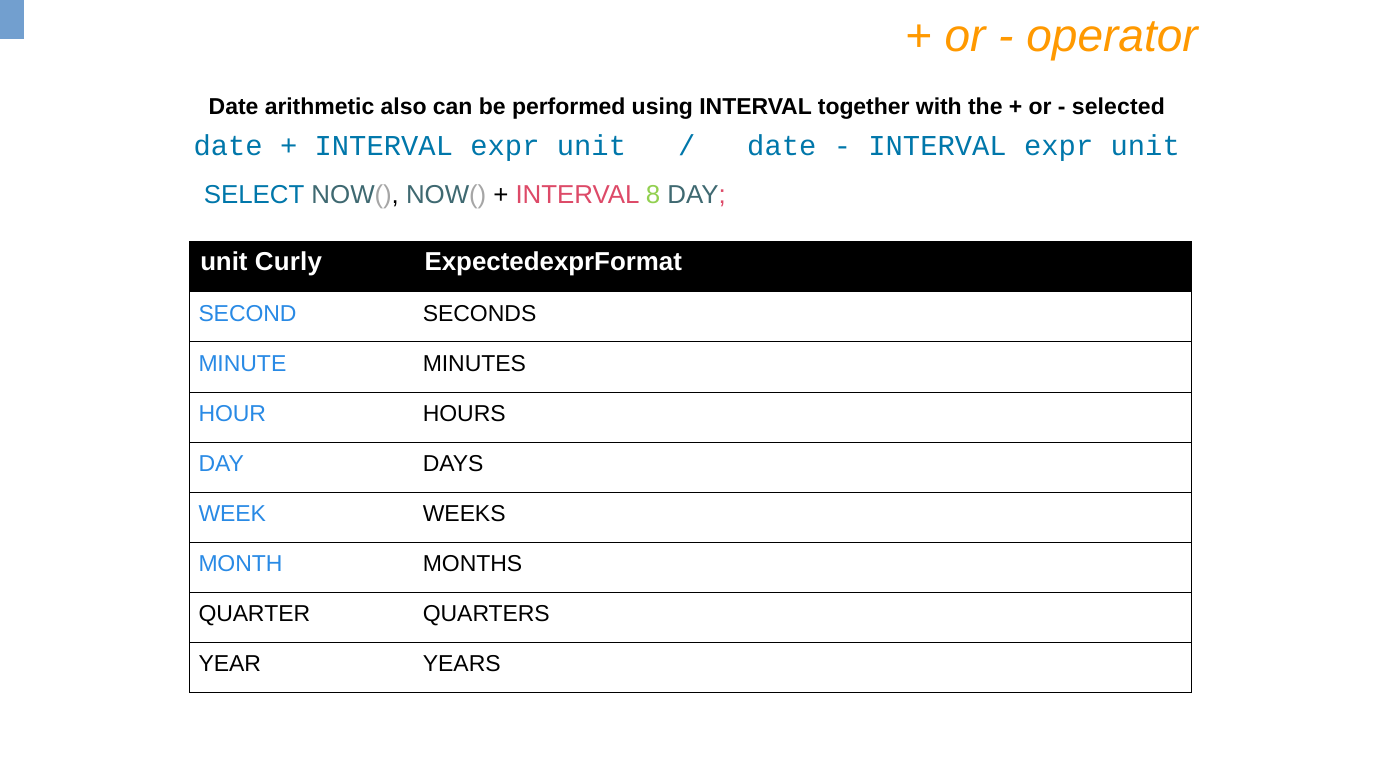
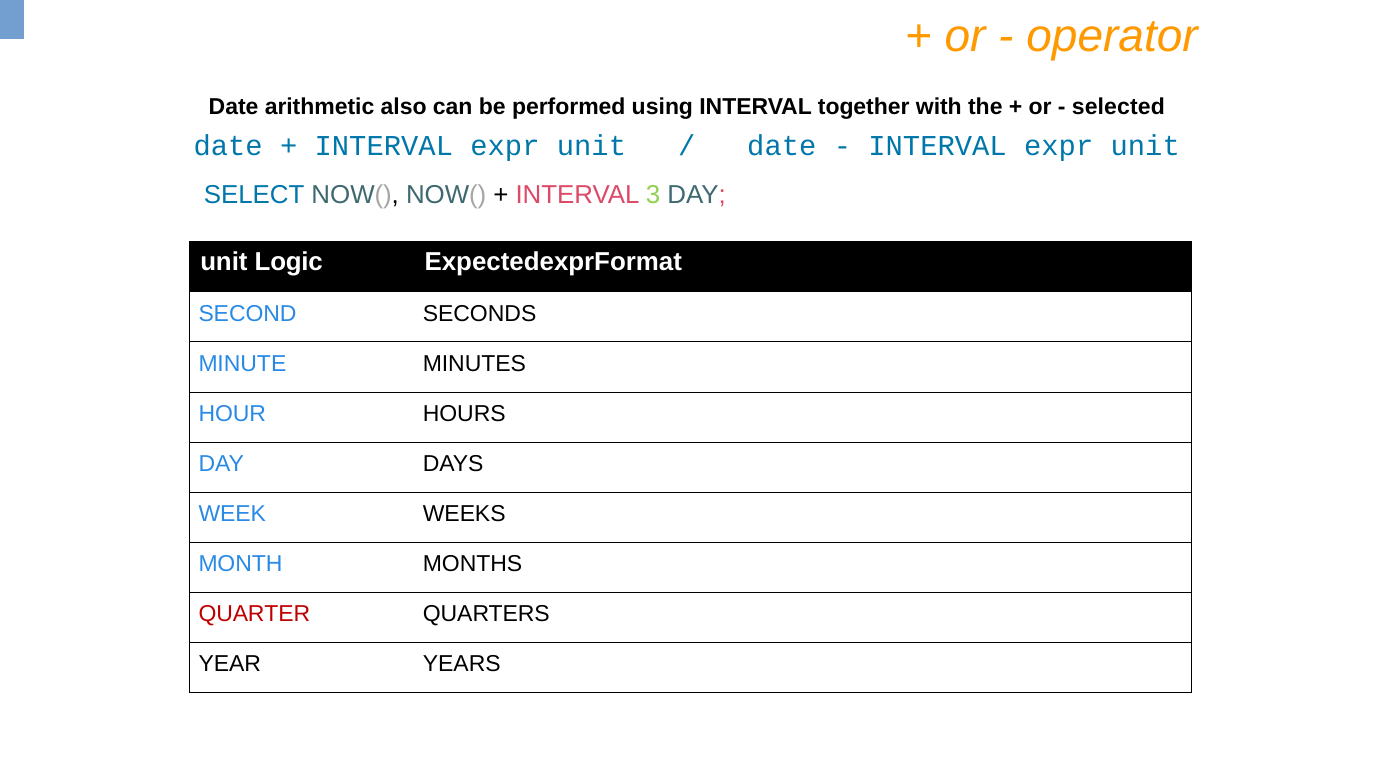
8: 8 -> 3 (653, 195)
Curly: Curly -> Logic (289, 262)
QUARTER colour: black -> red (254, 614)
